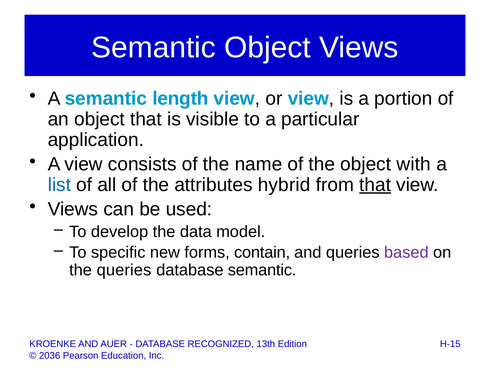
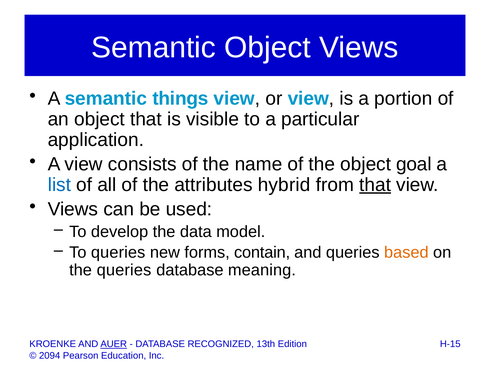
length: length -> things (180, 98)
with: with -> goal (414, 164)
To specific: specific -> queries (118, 252)
based colour: purple -> orange (406, 252)
database semantic: semantic -> meaning (262, 270)
AUER underline: none -> present (114, 344)
2036: 2036 -> 2094 (50, 355)
